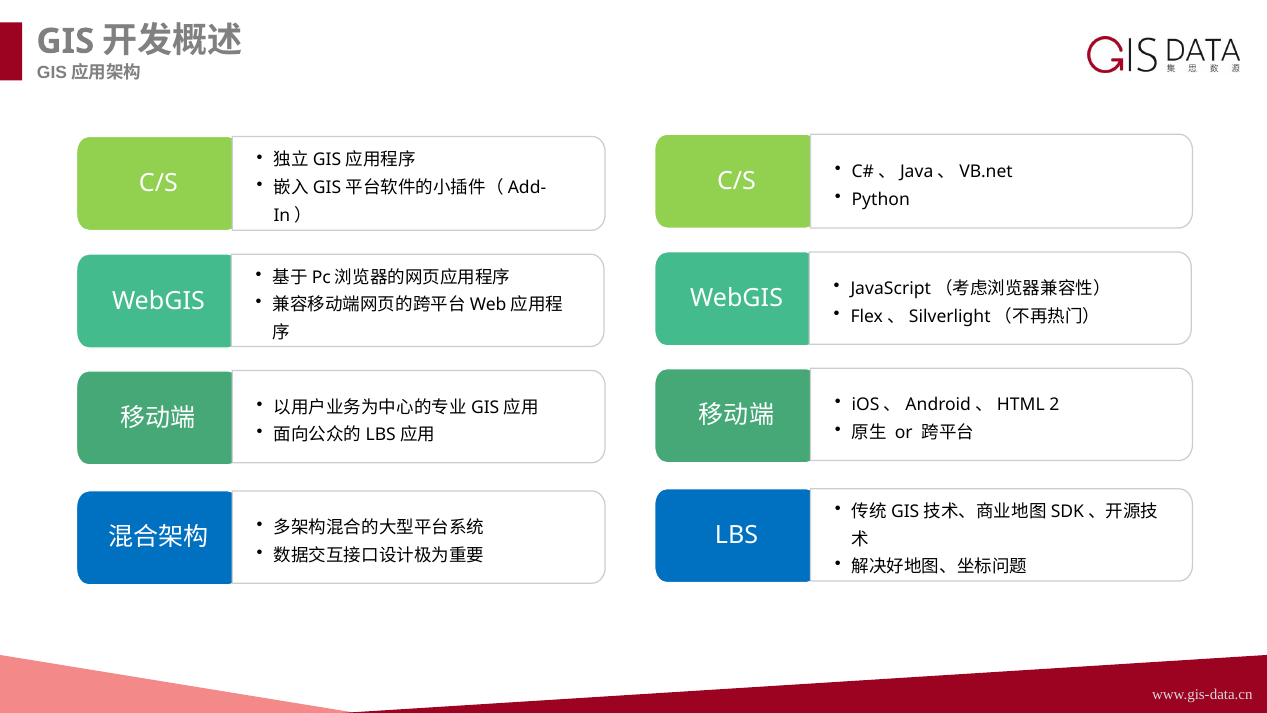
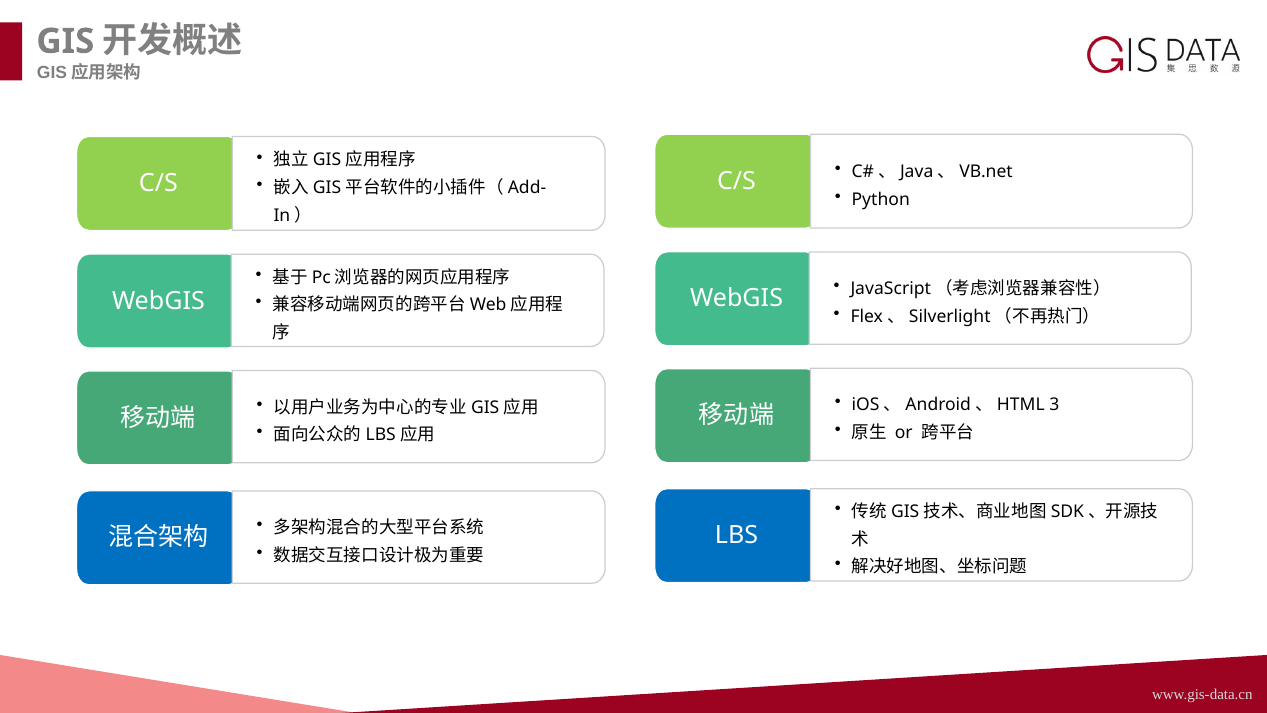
2: 2 -> 3 (1054, 405)
